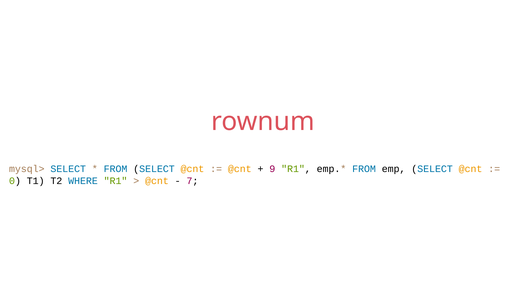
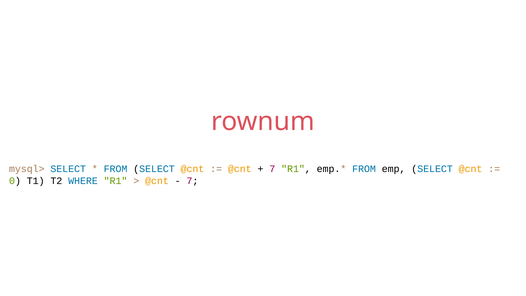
9: 9 -> 7 (272, 169)
